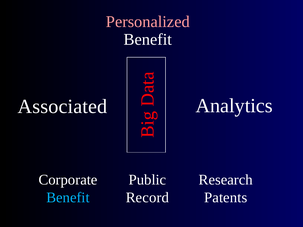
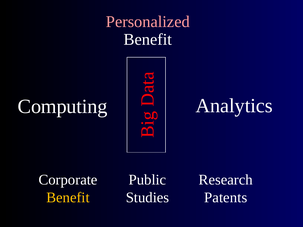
Associated: Associated -> Computing (63, 107)
Benefit colour: light blue -> yellow (68, 198)
Record: Record -> Studies (147, 198)
